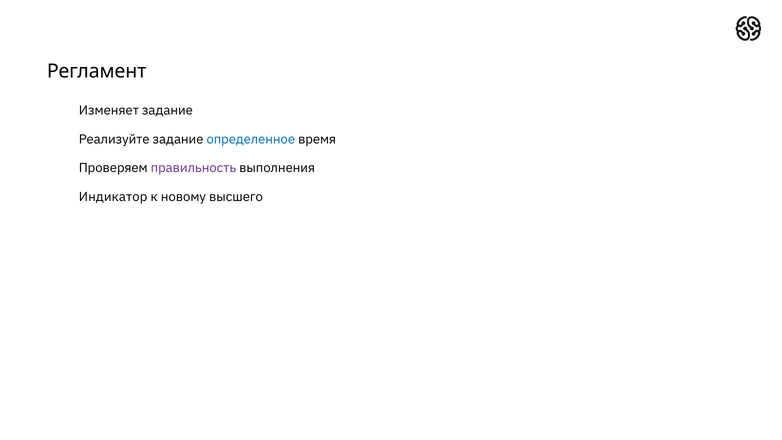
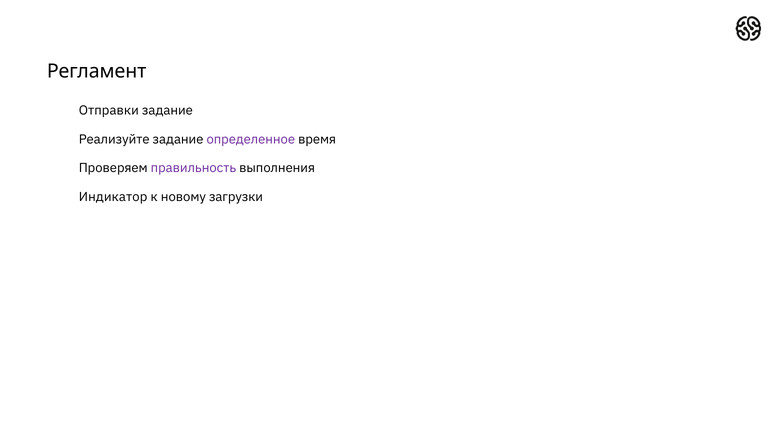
Изменяет: Изменяет -> Отправки (109, 110)
определенное colour: blue -> purple (251, 139)
высшего: высшего -> загрузки (236, 197)
